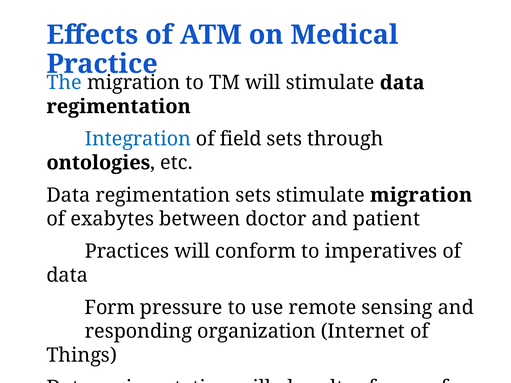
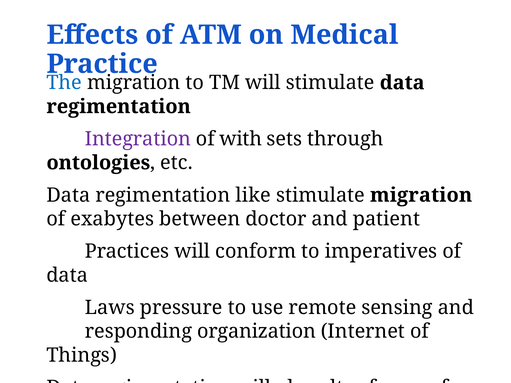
Integration colour: blue -> purple (138, 139)
field: field -> with (241, 139)
regimentation sets: sets -> like (253, 195)
Form: Form -> Laws (110, 308)
